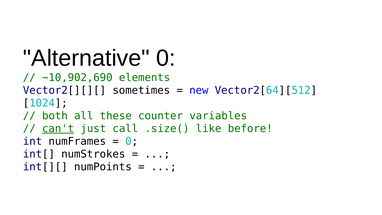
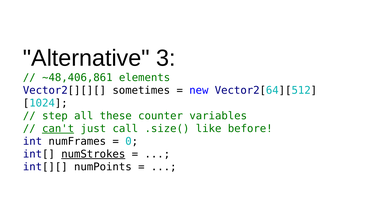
Alternative 0: 0 -> 3 (166, 58)
~10,902,690: ~10,902,690 -> ~48,406,861 (77, 78)
both: both -> step (55, 116)
numStrokes underline: none -> present (93, 154)
